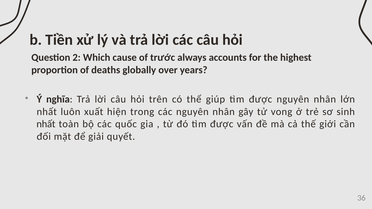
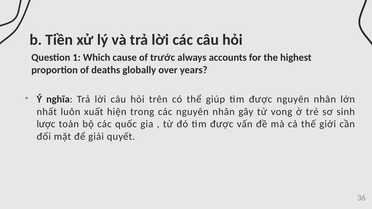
2: 2 -> 1 (77, 58)
nhất: nhất -> lược (46, 124)
